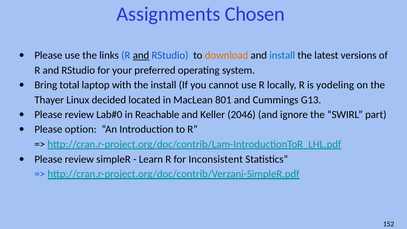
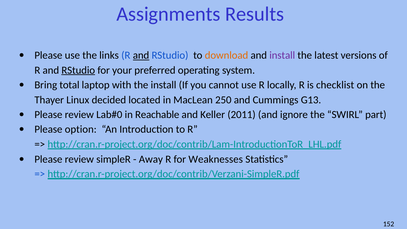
Chosen: Chosen -> Results (255, 14)
install colour: blue -> purple (282, 55)
RStudio underline: none -> present (78, 70)
yodeling: yodeling -> checklist (335, 85)
801: 801 -> 250 (223, 100)
2046: 2046 -> 2011 (242, 115)
Learn: Learn -> Away (151, 159)
Inconsistent: Inconsistent -> Weaknesses (216, 159)
